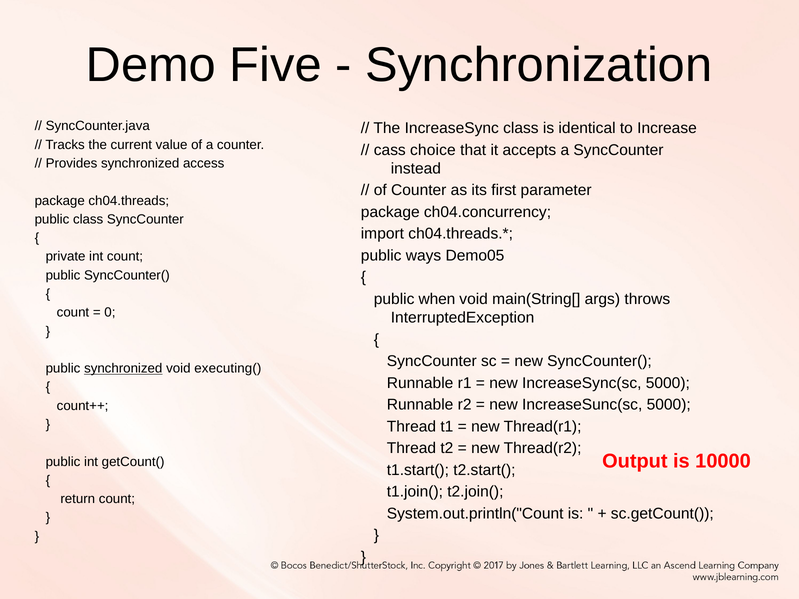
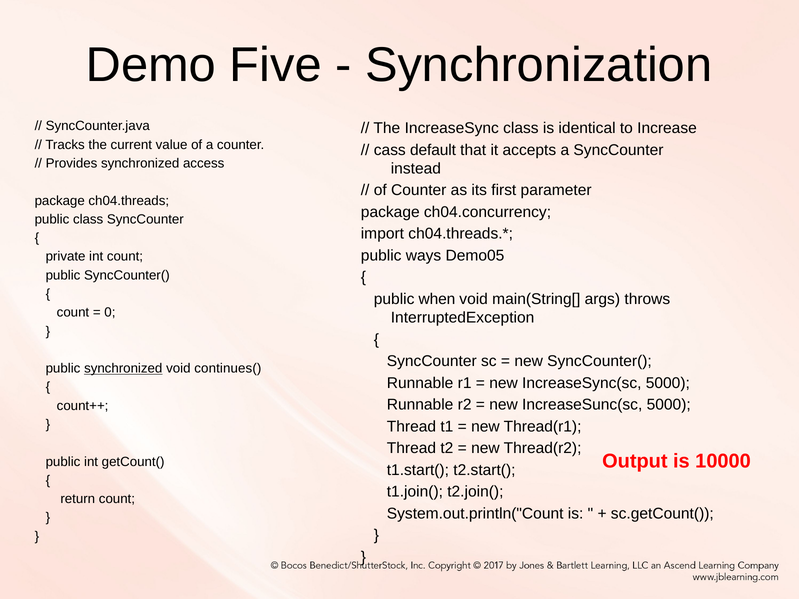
choice: choice -> default (433, 150)
executing(: executing( -> continues( (228, 369)
